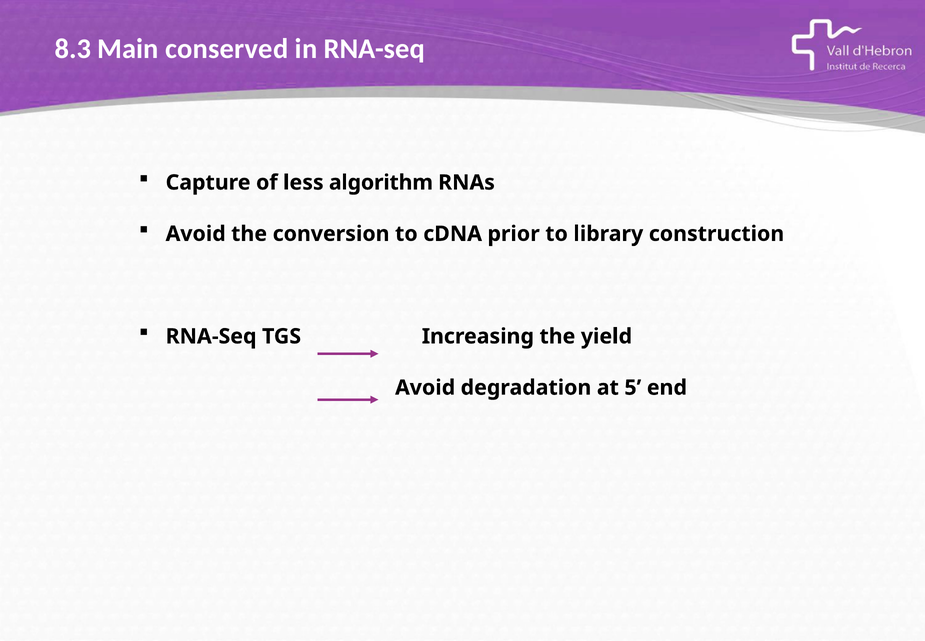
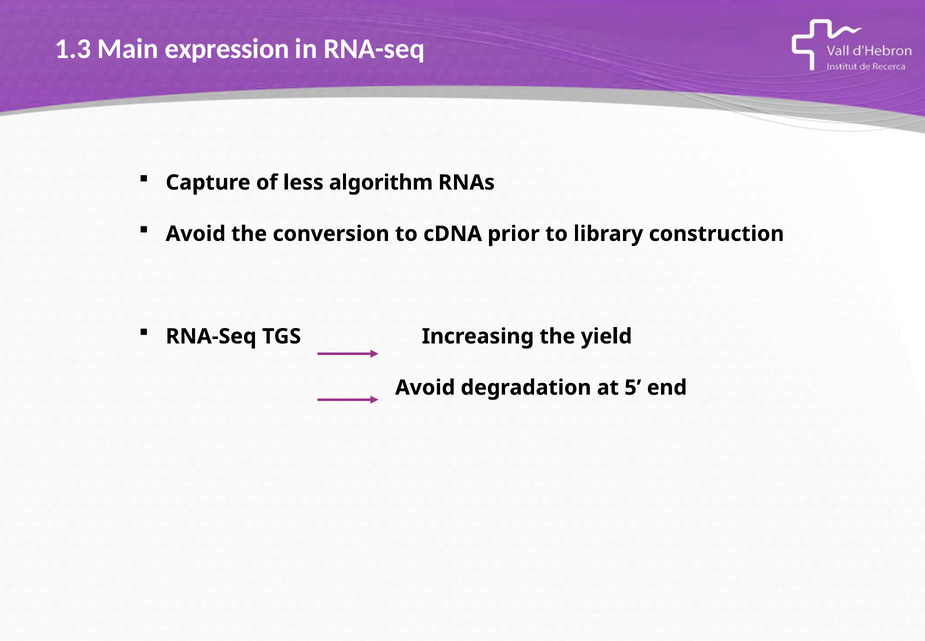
8.3: 8.3 -> 1.3 (73, 49)
conserved: conserved -> expression (227, 49)
